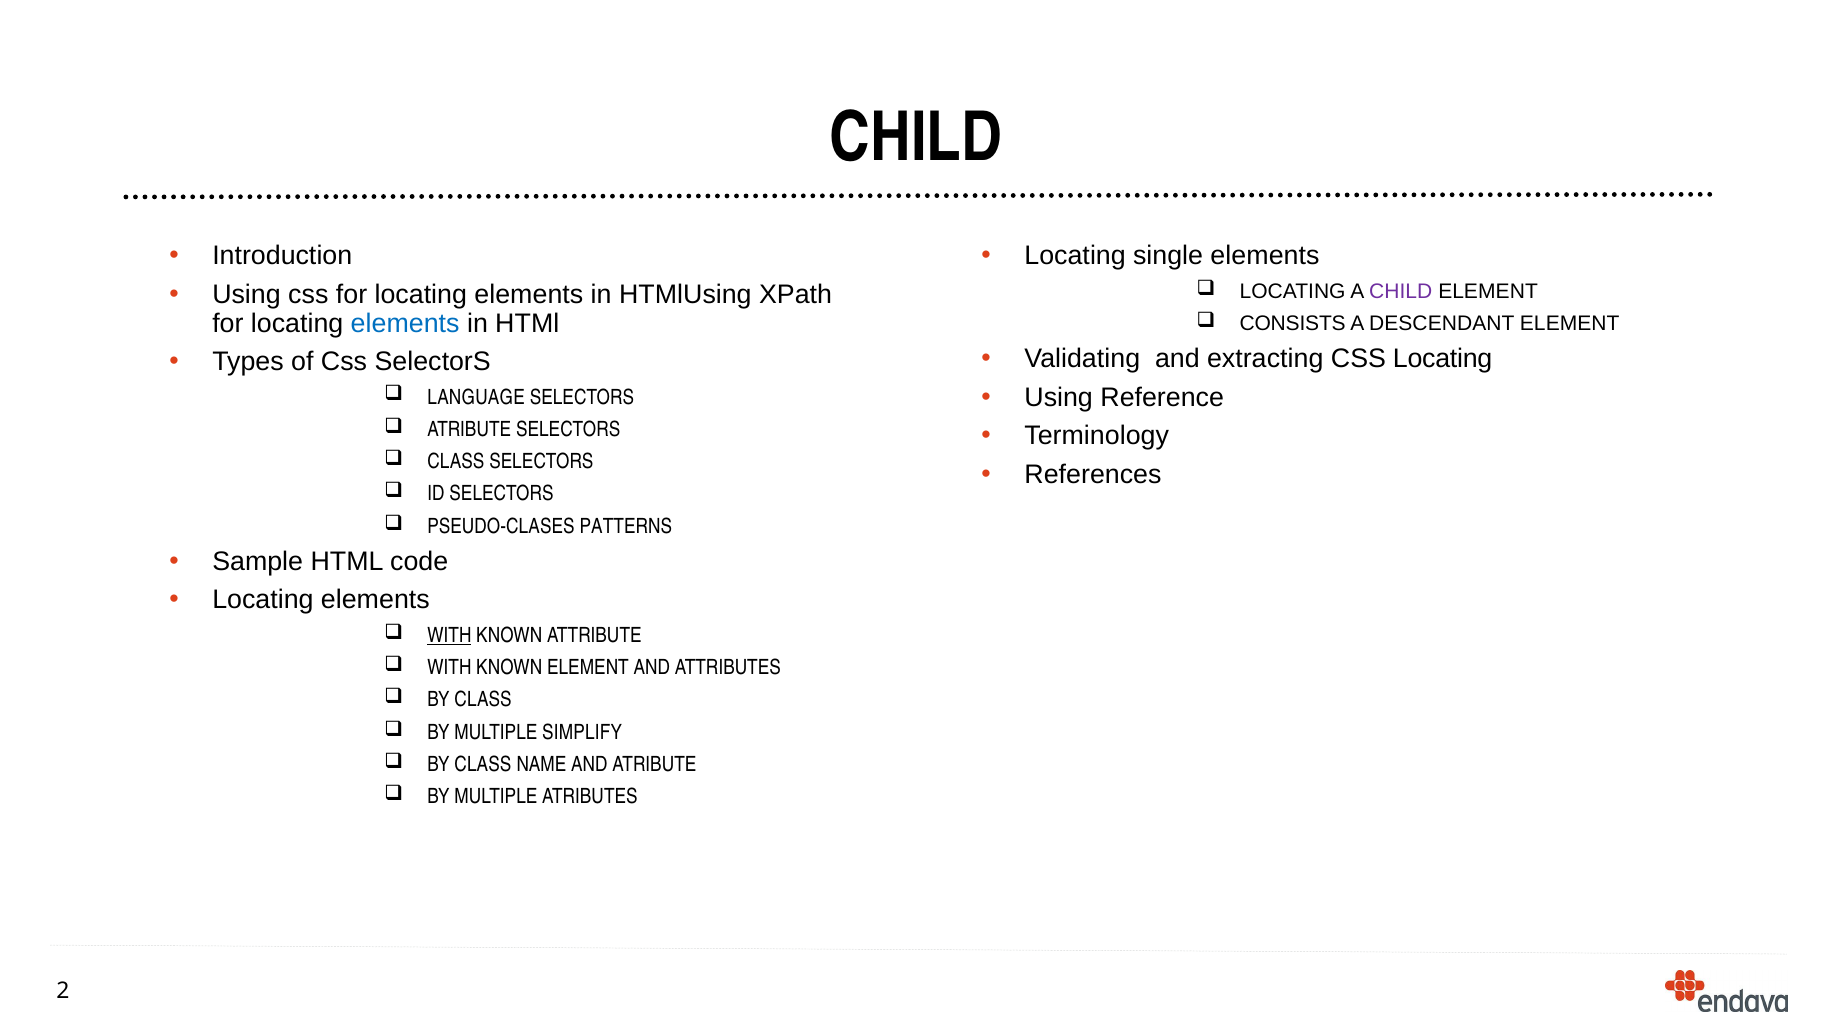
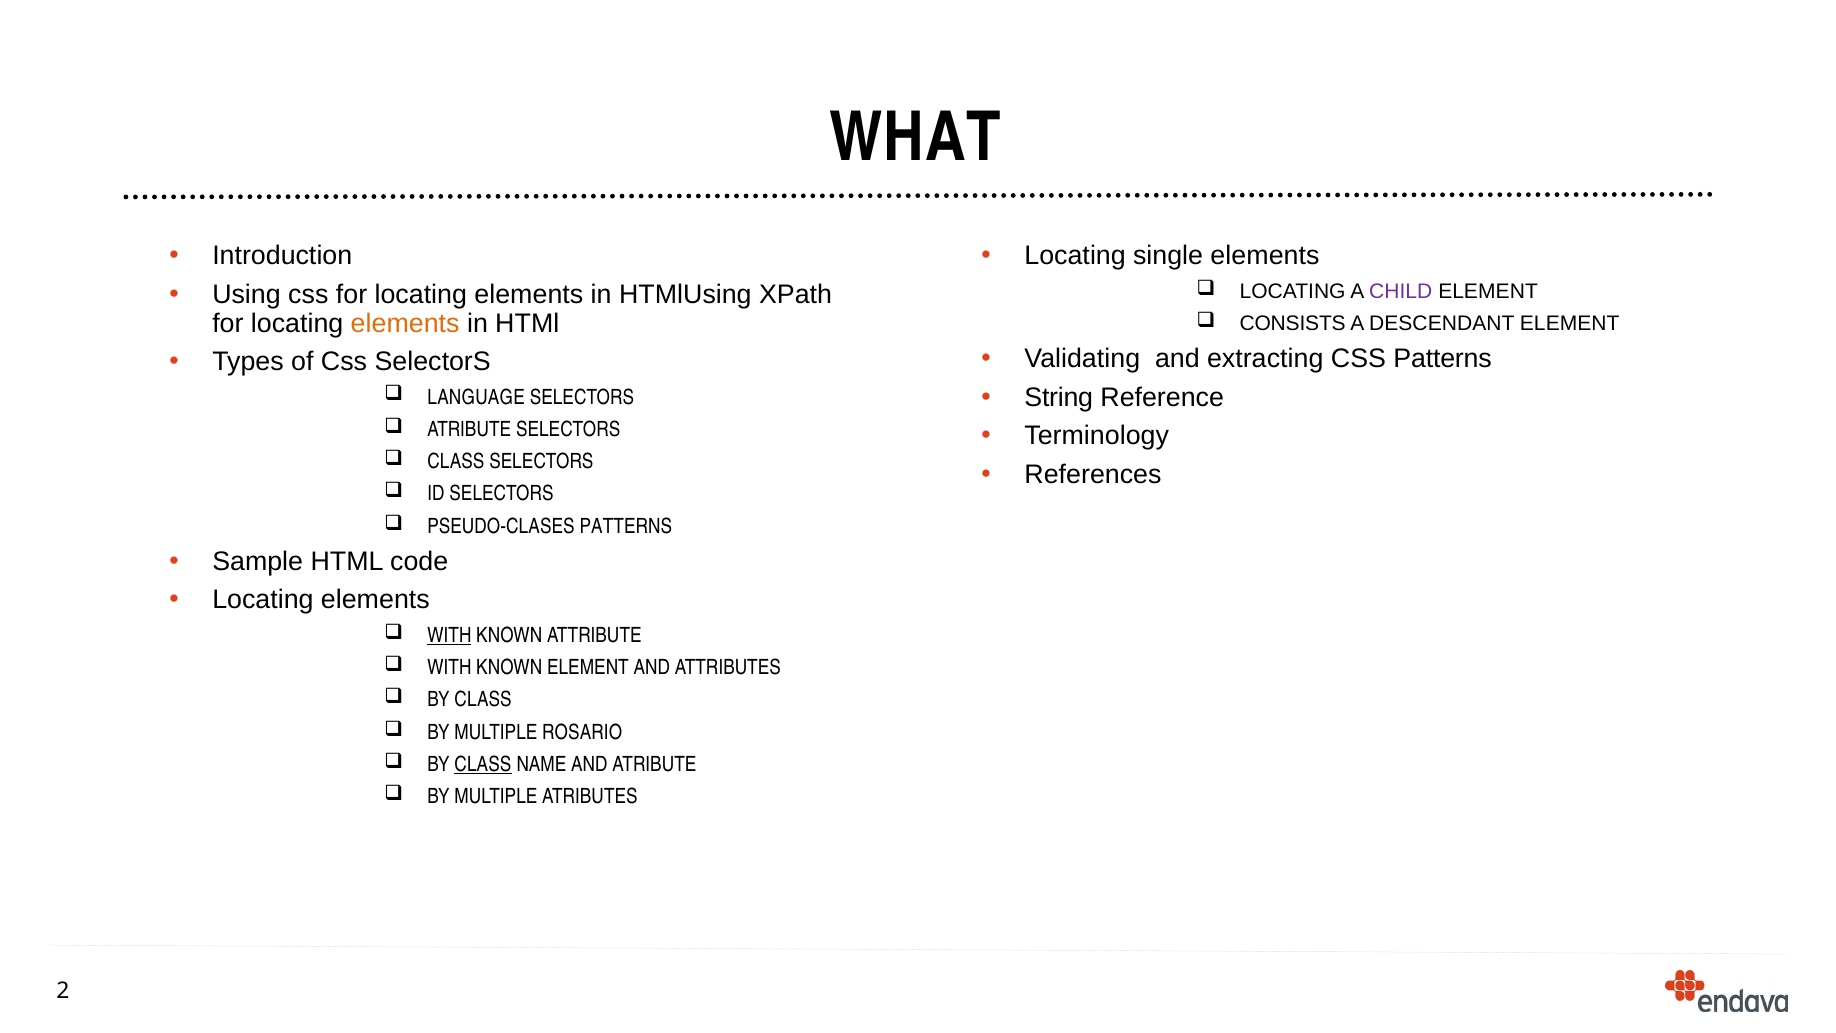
CHILD: CHILD -> WHAT (915, 137)
elements colour: blue -> orange (405, 323)
CSS Locating: Locating -> Patterns (1443, 359)
Using: Using -> String (1059, 397)
SIMPLIFY: SIMPLIFY -> ROSARIO (582, 732)
CLASS underline: none -> present (483, 764)
